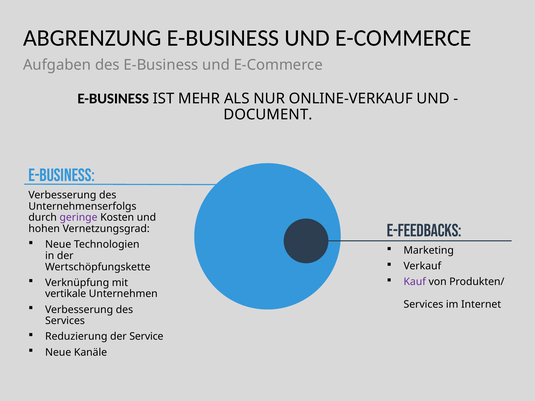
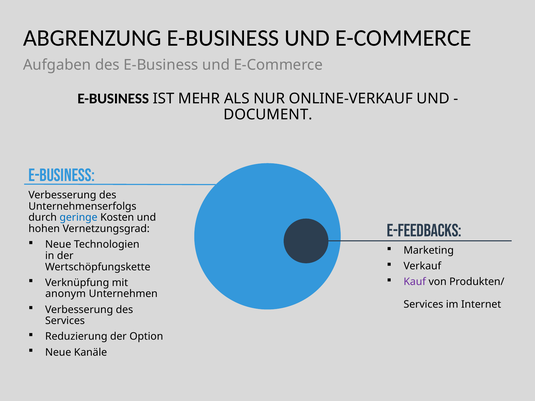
geringe colour: purple -> blue (79, 218)
vertikale: vertikale -> anonym (66, 294)
Service: Service -> Option (146, 337)
